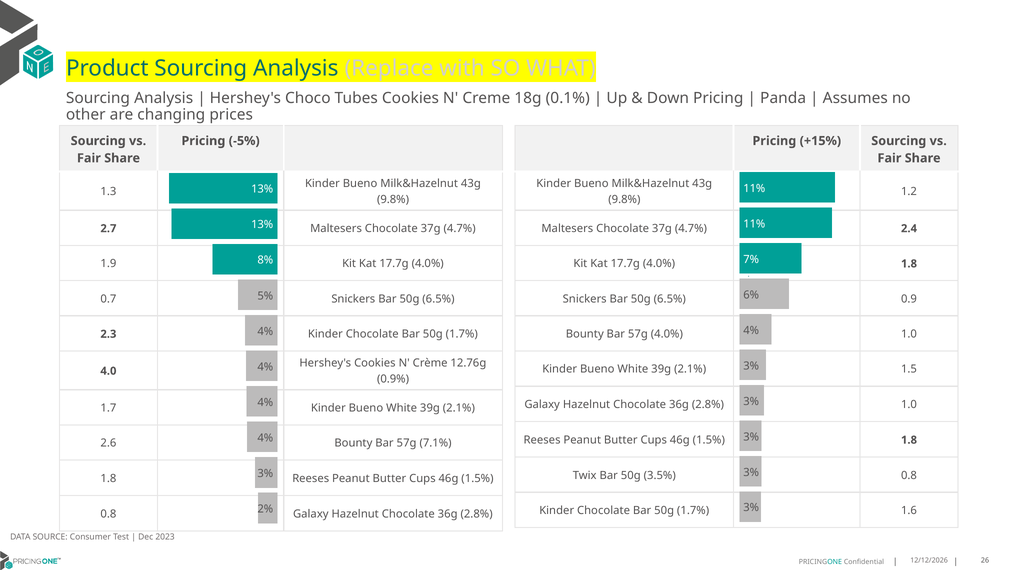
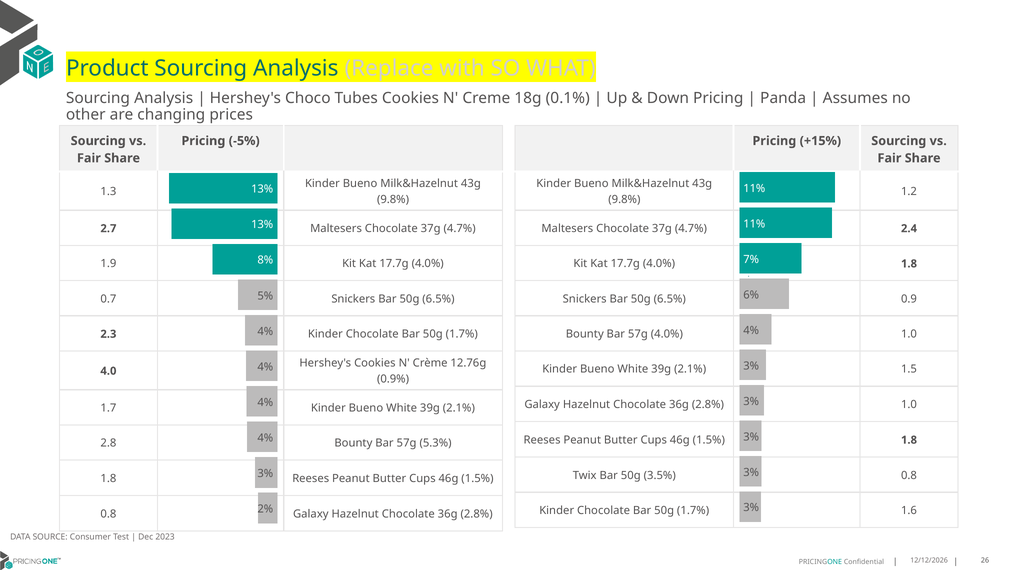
2.6: 2.6 -> 2.8 (108, 443)
7.1%: 7.1% -> 5.3% (436, 443)
